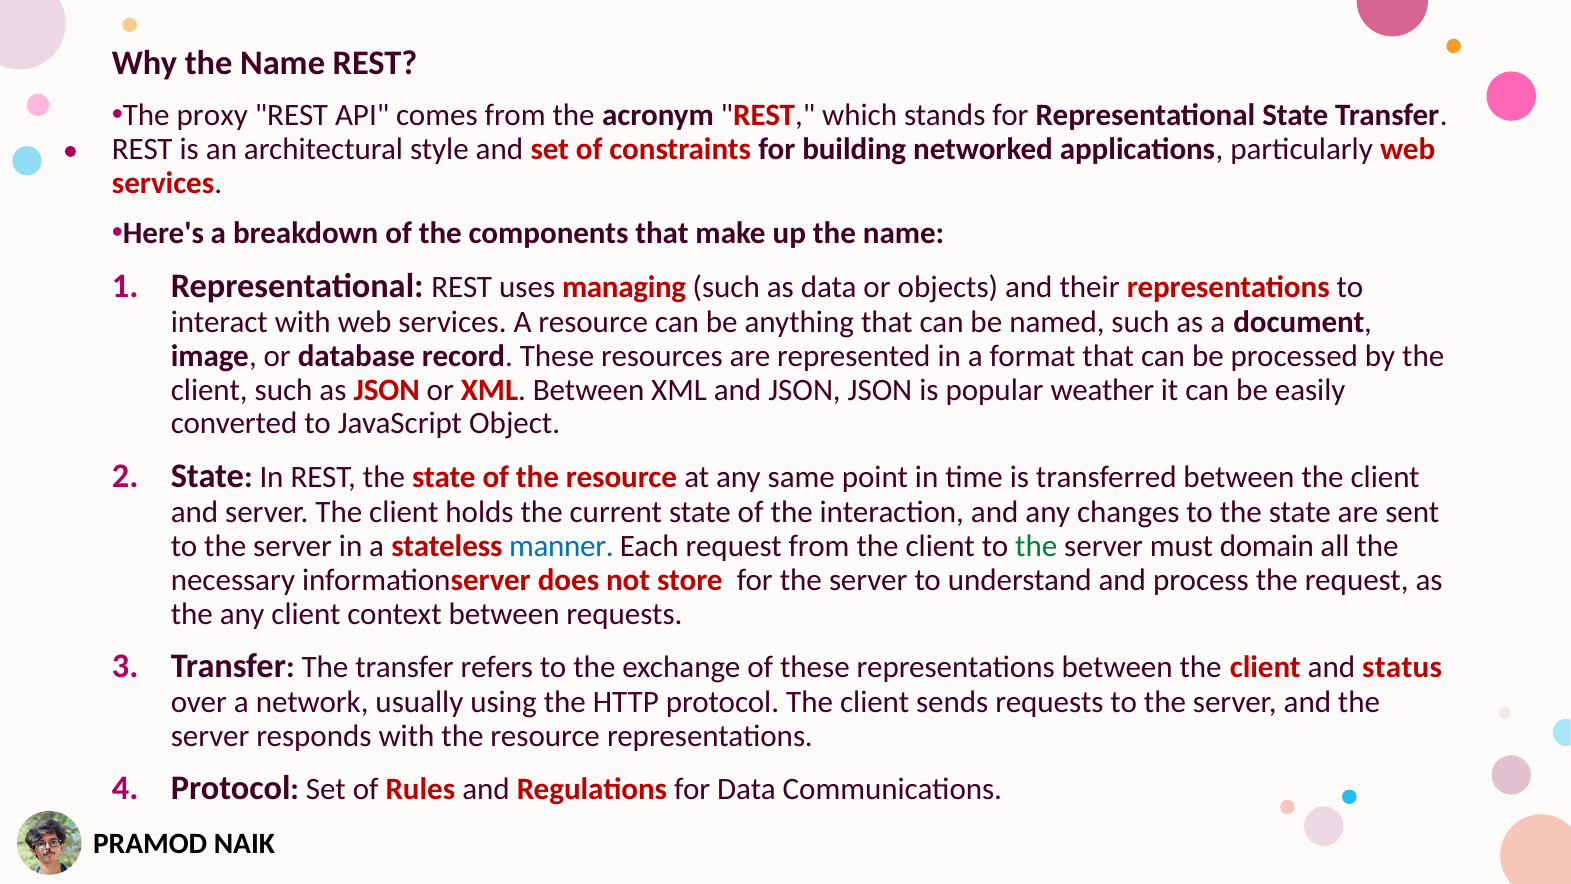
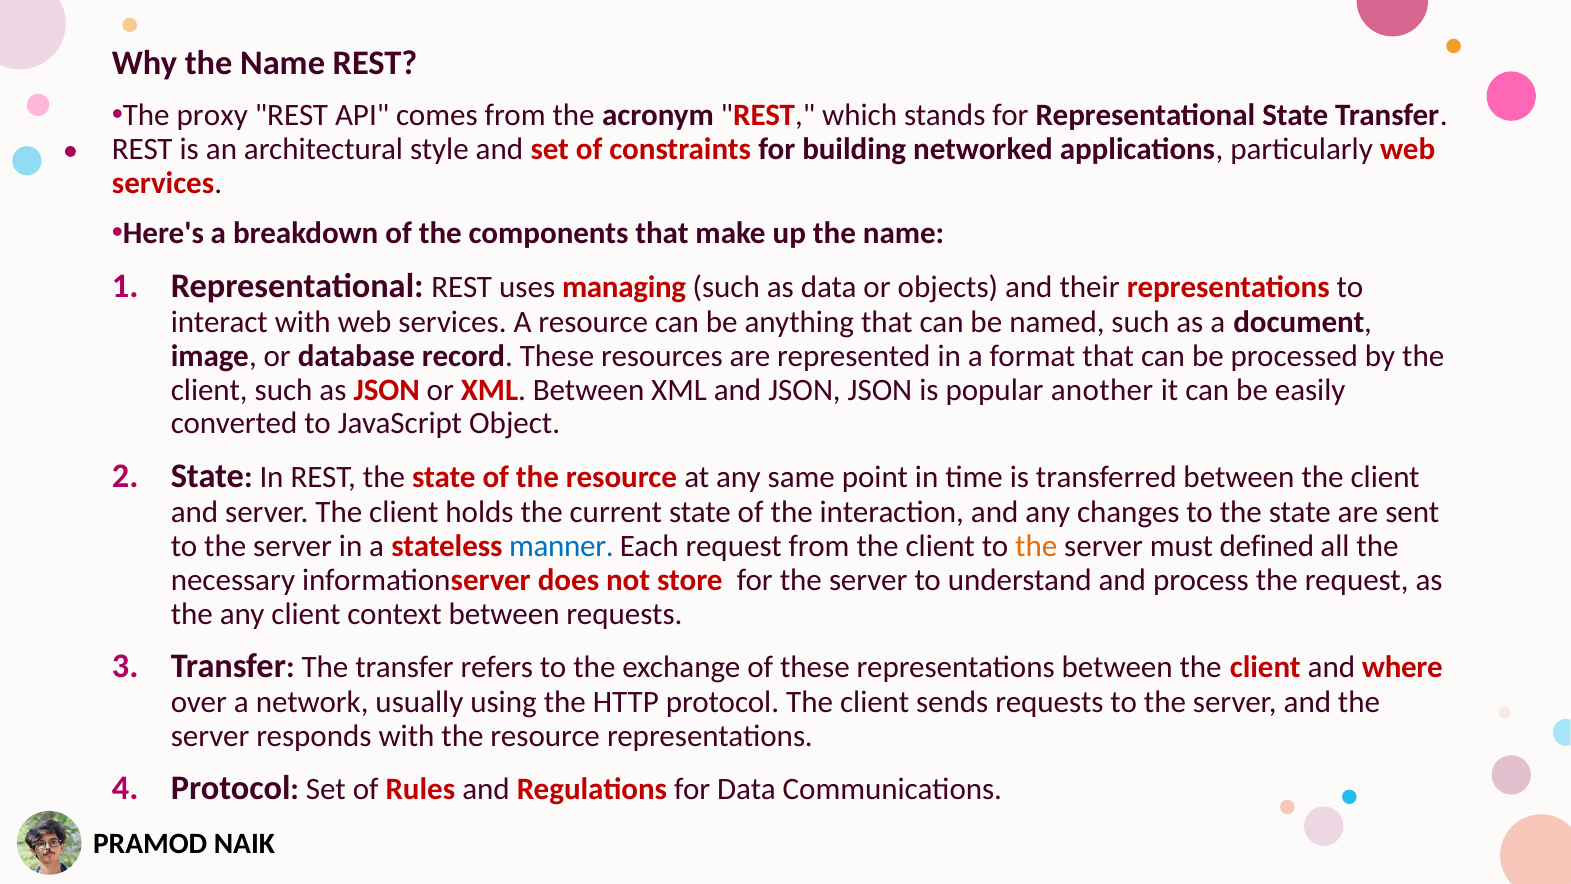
weather: weather -> another (1102, 390)
the colour: green -> orange (1036, 546)
domain: domain -> defined (1267, 546)
status: status -> where (1402, 667)
